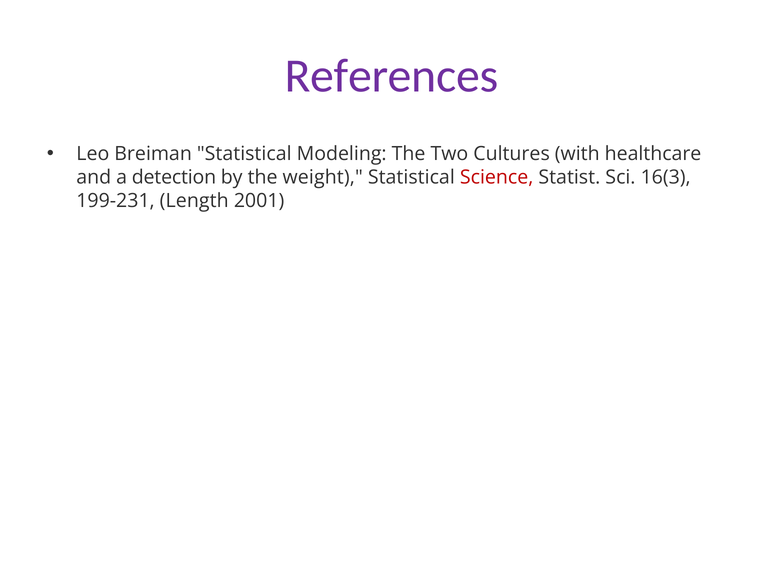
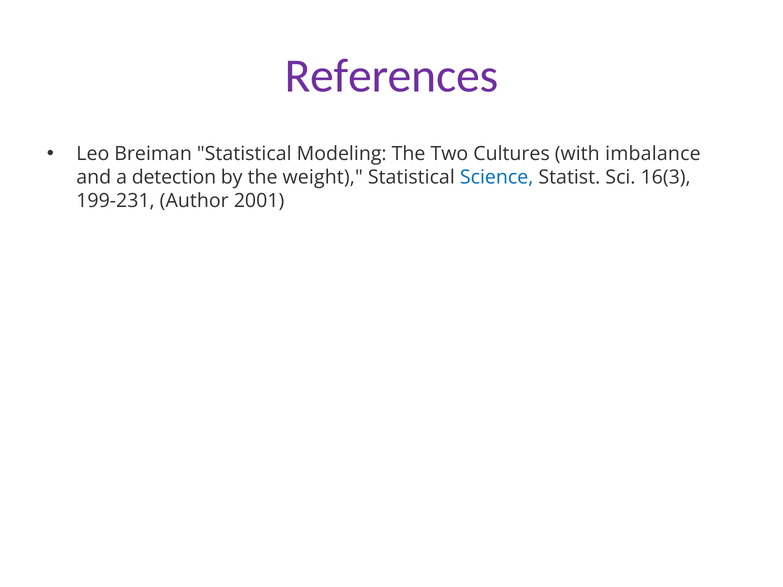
healthcare: healthcare -> imbalance (653, 154)
Science colour: red -> blue (497, 178)
Length: Length -> Author (194, 201)
